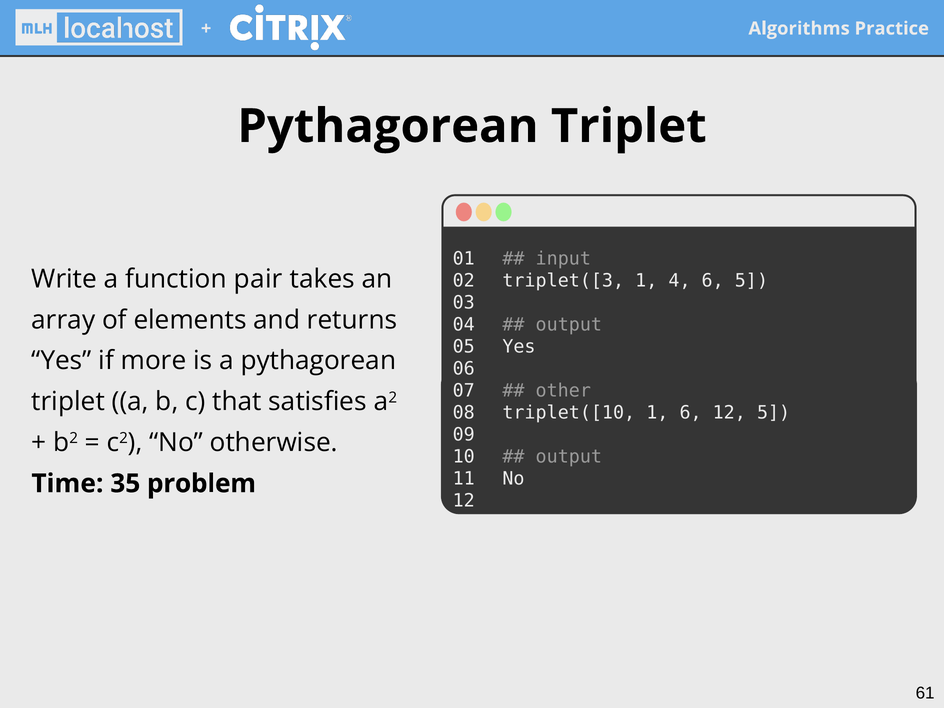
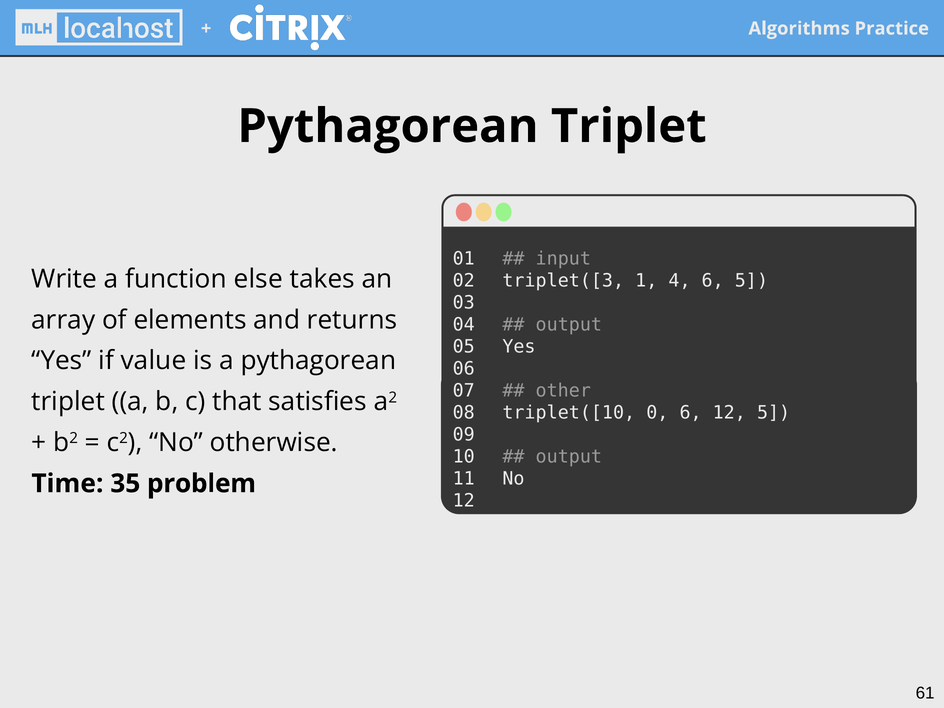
pair: pair -> else (258, 279)
more: more -> value (154, 361)
1: 1 -> 0 (657, 413)
